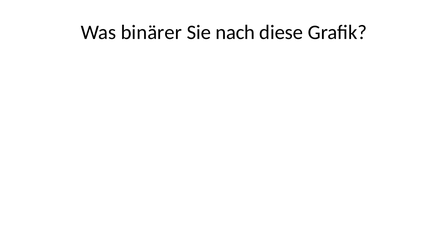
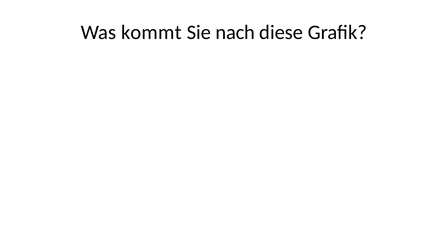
binärer: binärer -> kommt (151, 33)
